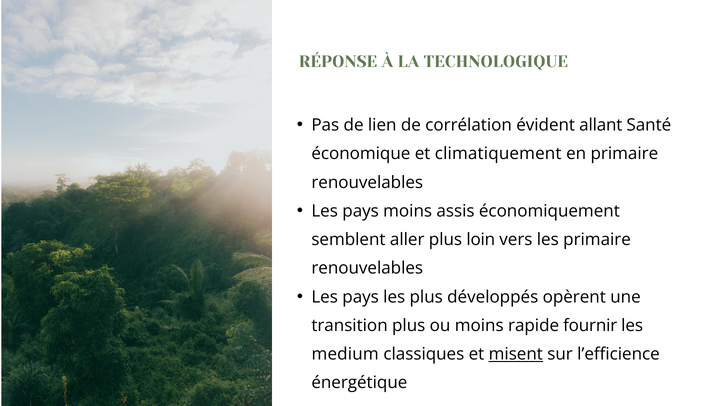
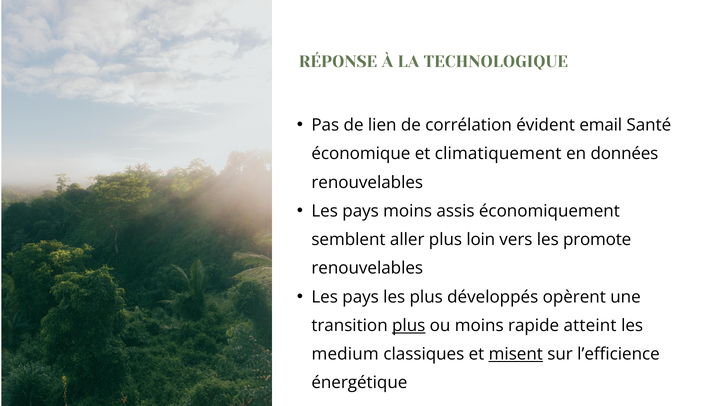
allant: allant -> email (601, 125)
en primaire: primaire -> données (624, 154)
les primaire: primaire -> promote (597, 240)
plus underline: none -> present (409, 326)
fournir: fournir -> atteint (590, 326)
